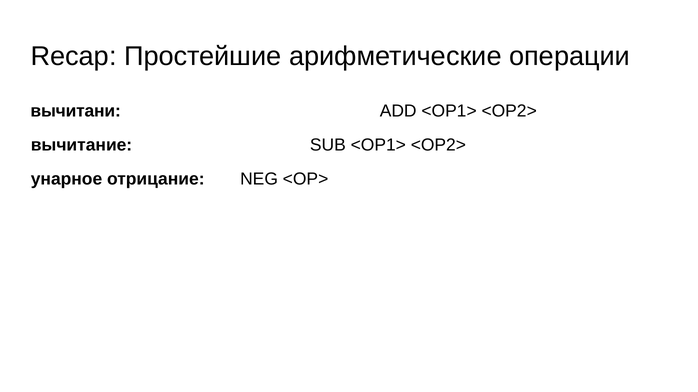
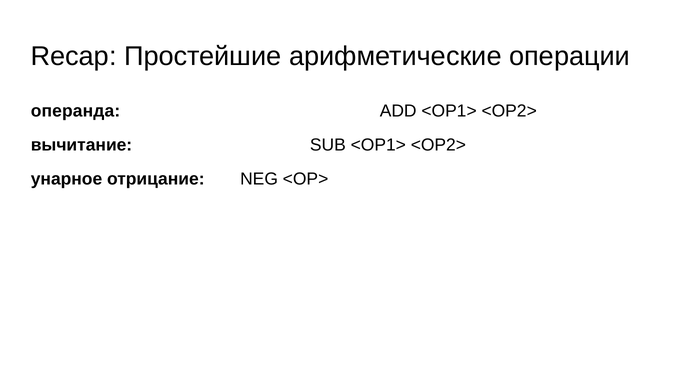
вычитани: вычитани -> операнда (75, 111)
